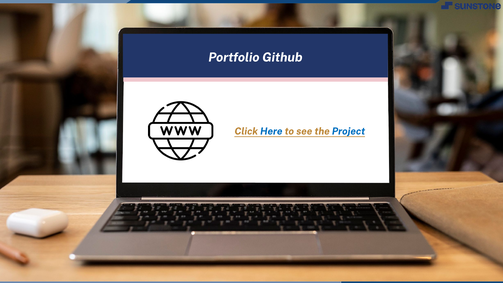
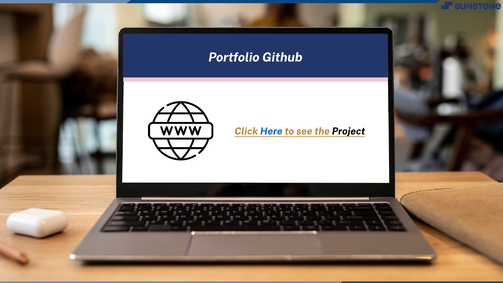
Project colour: blue -> black (349, 131)
